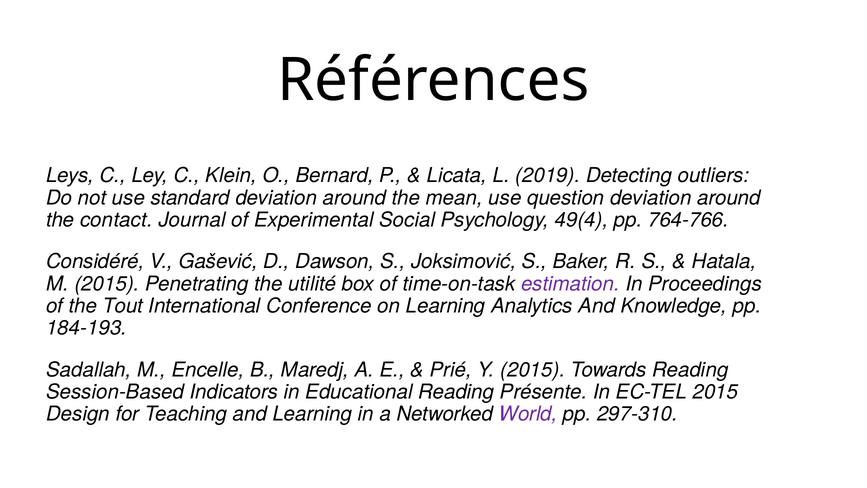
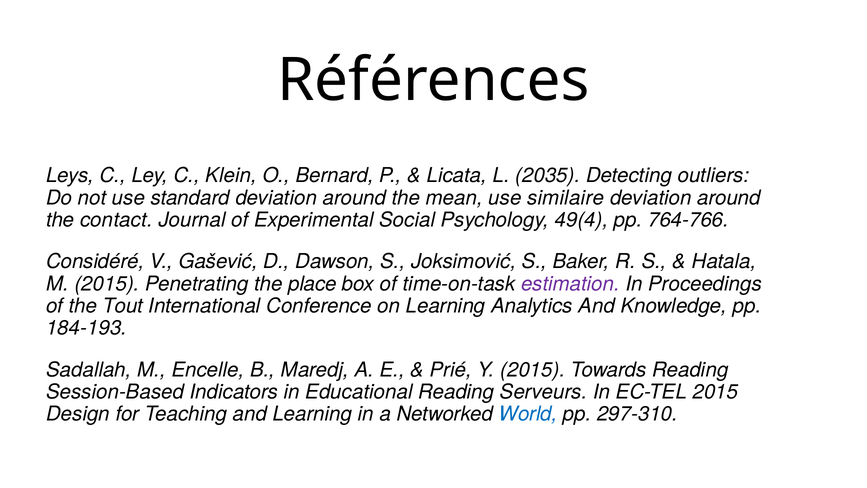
2019: 2019 -> 2035 (548, 176)
question: question -> similaire (566, 198)
utilité: utilité -> place (312, 284)
Présente: Présente -> Serveurs (544, 392)
World colour: purple -> blue (528, 414)
